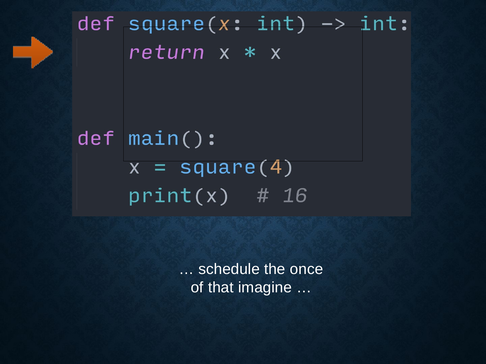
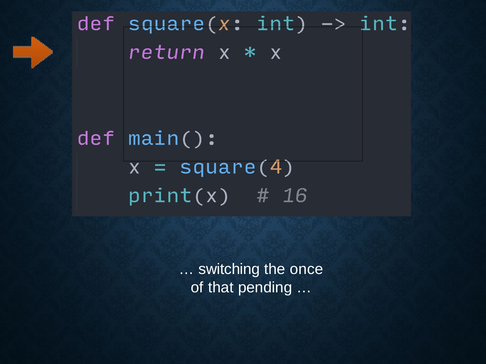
schedule: schedule -> switching (229, 270)
imagine: imagine -> pending (265, 288)
